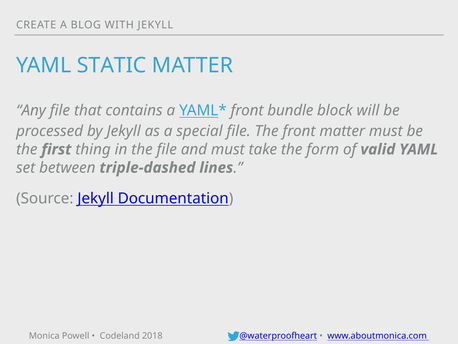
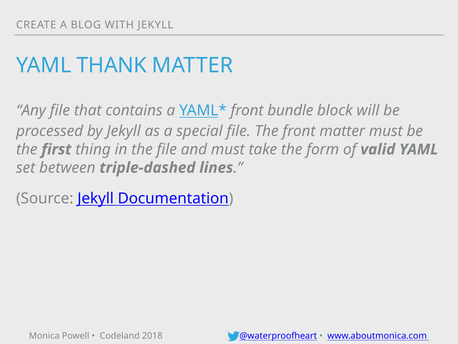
STATIC: STATIC -> THANK (112, 65)
